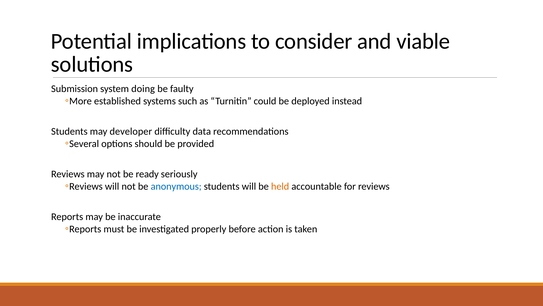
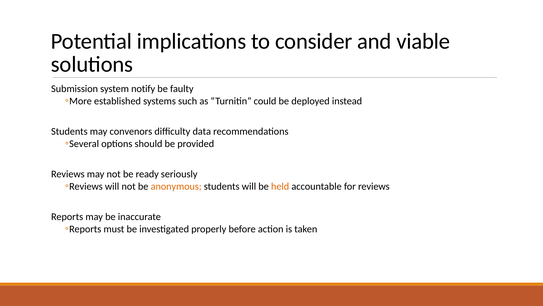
doing: doing -> notify (143, 89)
developer: developer -> convenors (131, 131)
anonymous colour: blue -> orange (176, 186)
